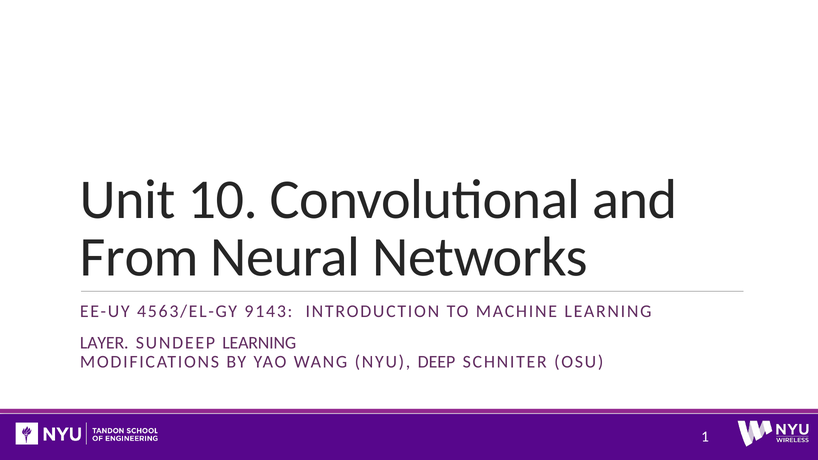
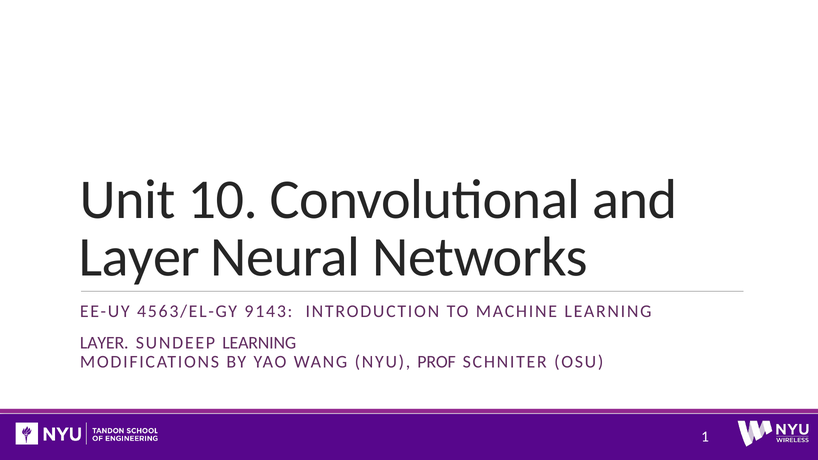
From: From -> Layer (139, 257)
DEEP: DEEP -> PROF (437, 362)
